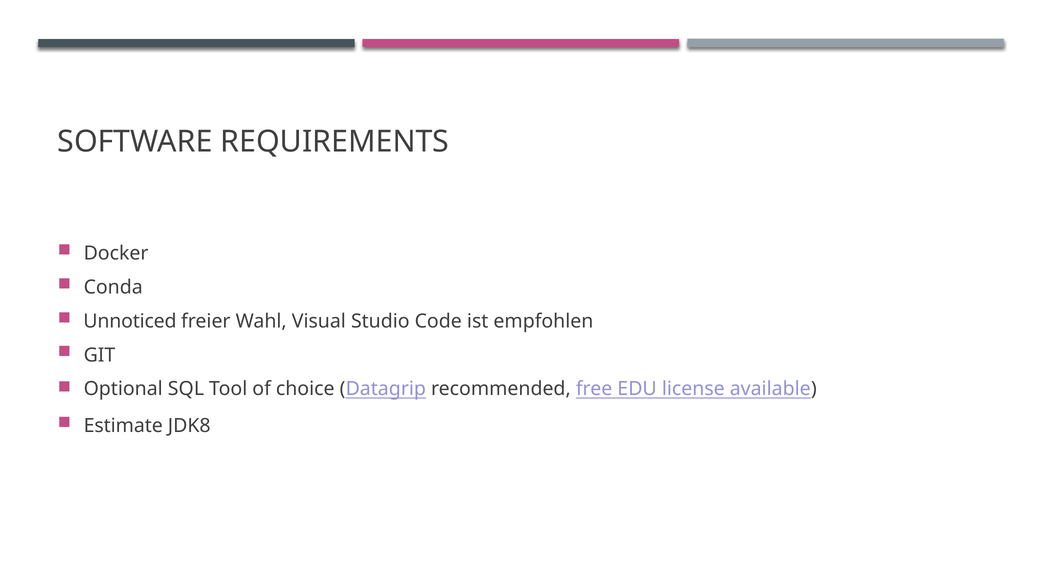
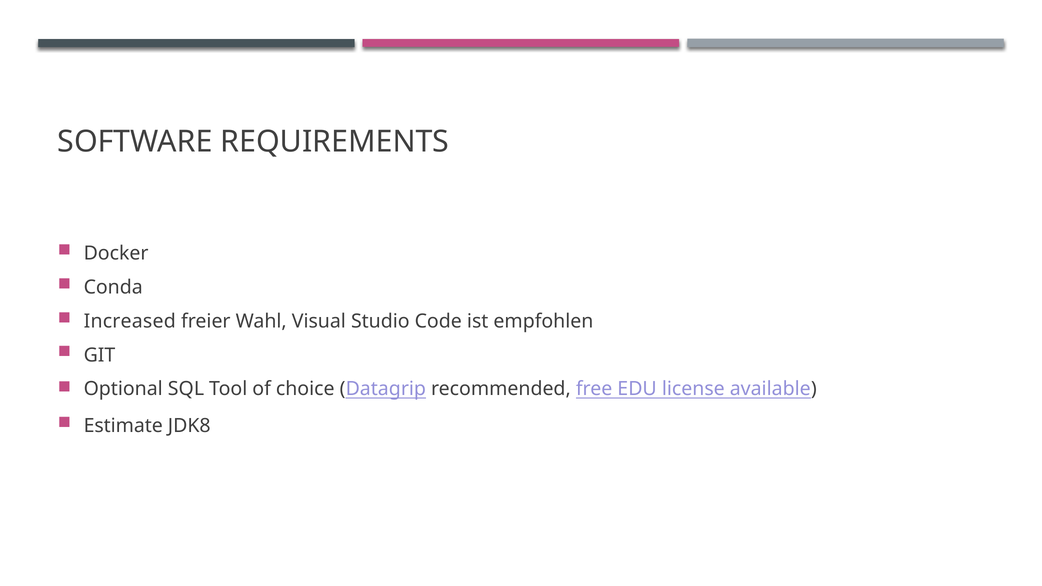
Unnoticed: Unnoticed -> Increased (130, 321)
